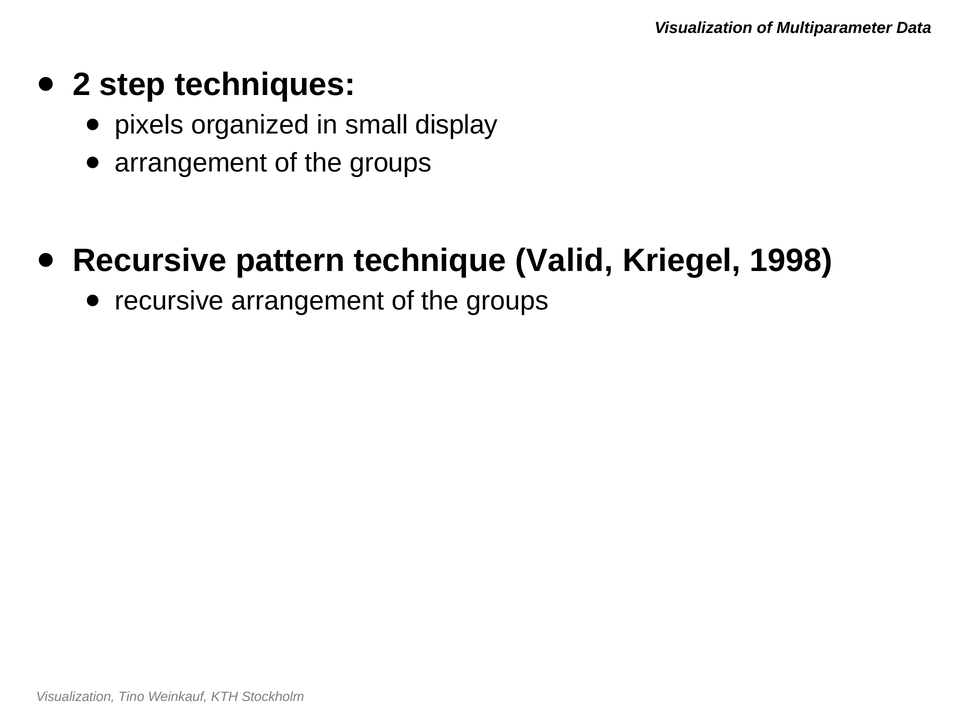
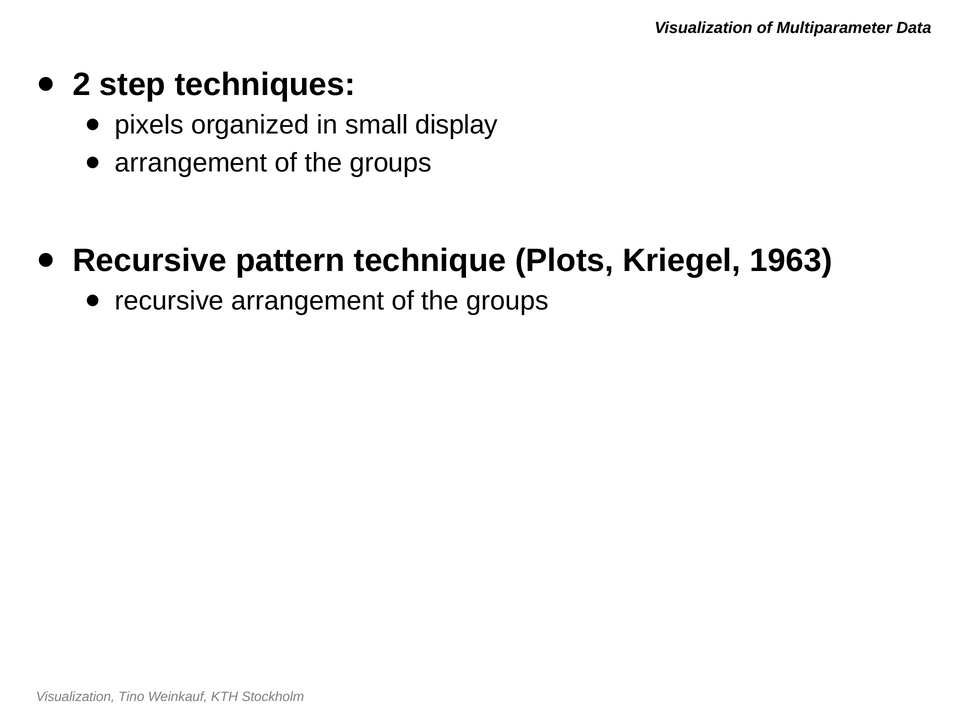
Valid: Valid -> Plots (564, 261)
1998: 1998 -> 1963 (791, 261)
